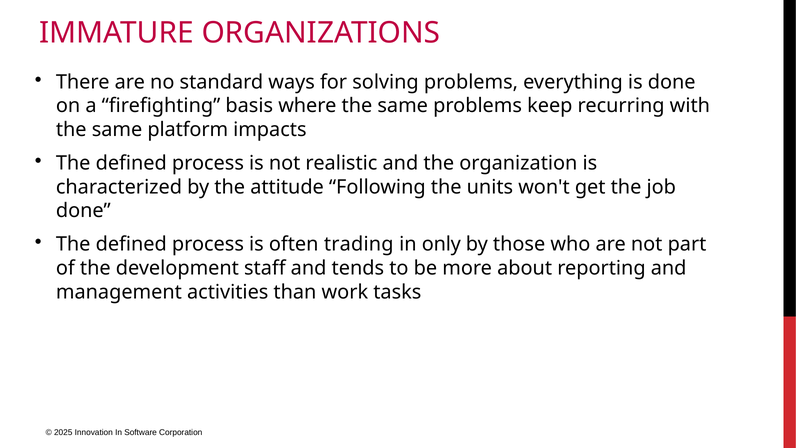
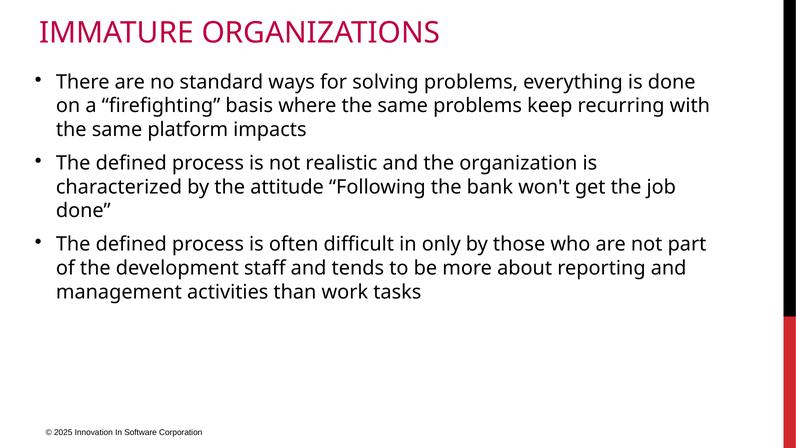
units: units -> bank (490, 187)
trading: trading -> difficult (359, 244)
